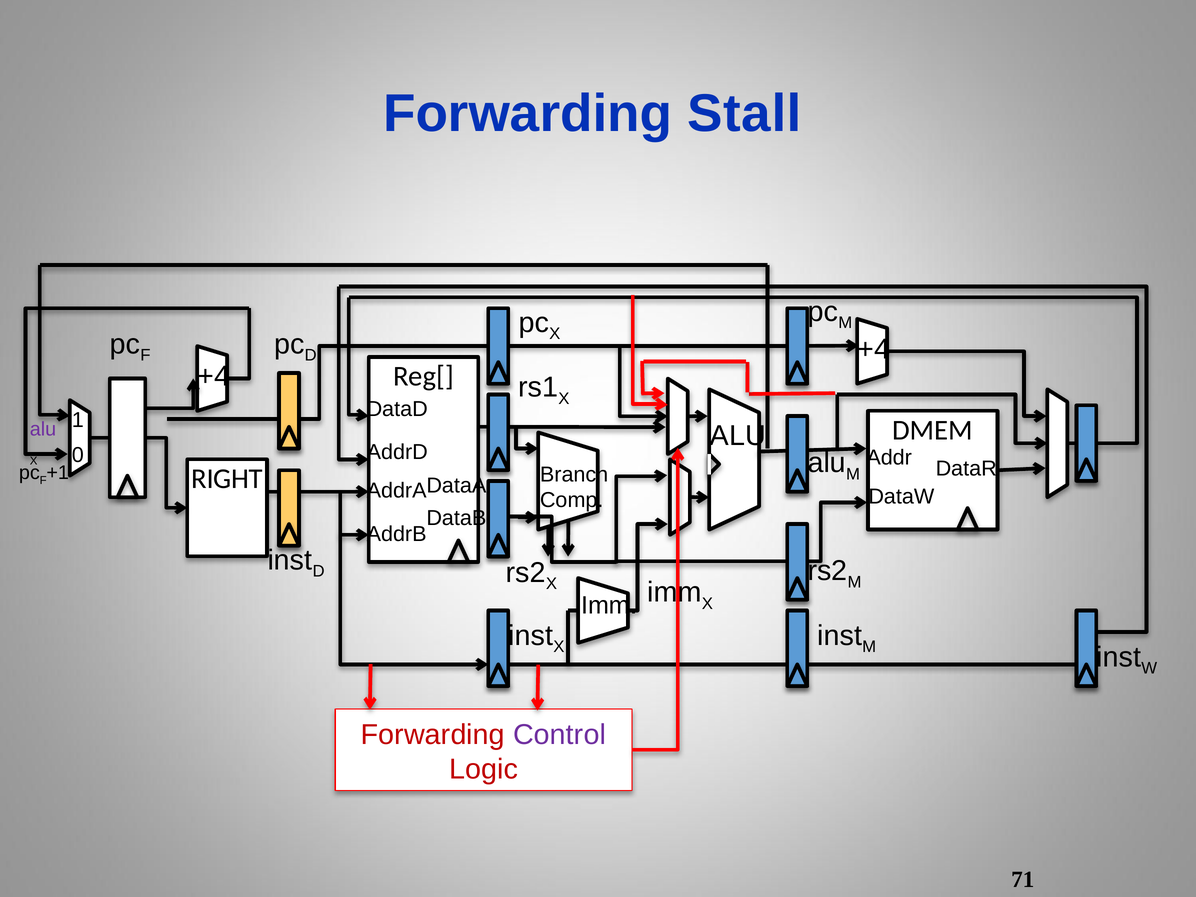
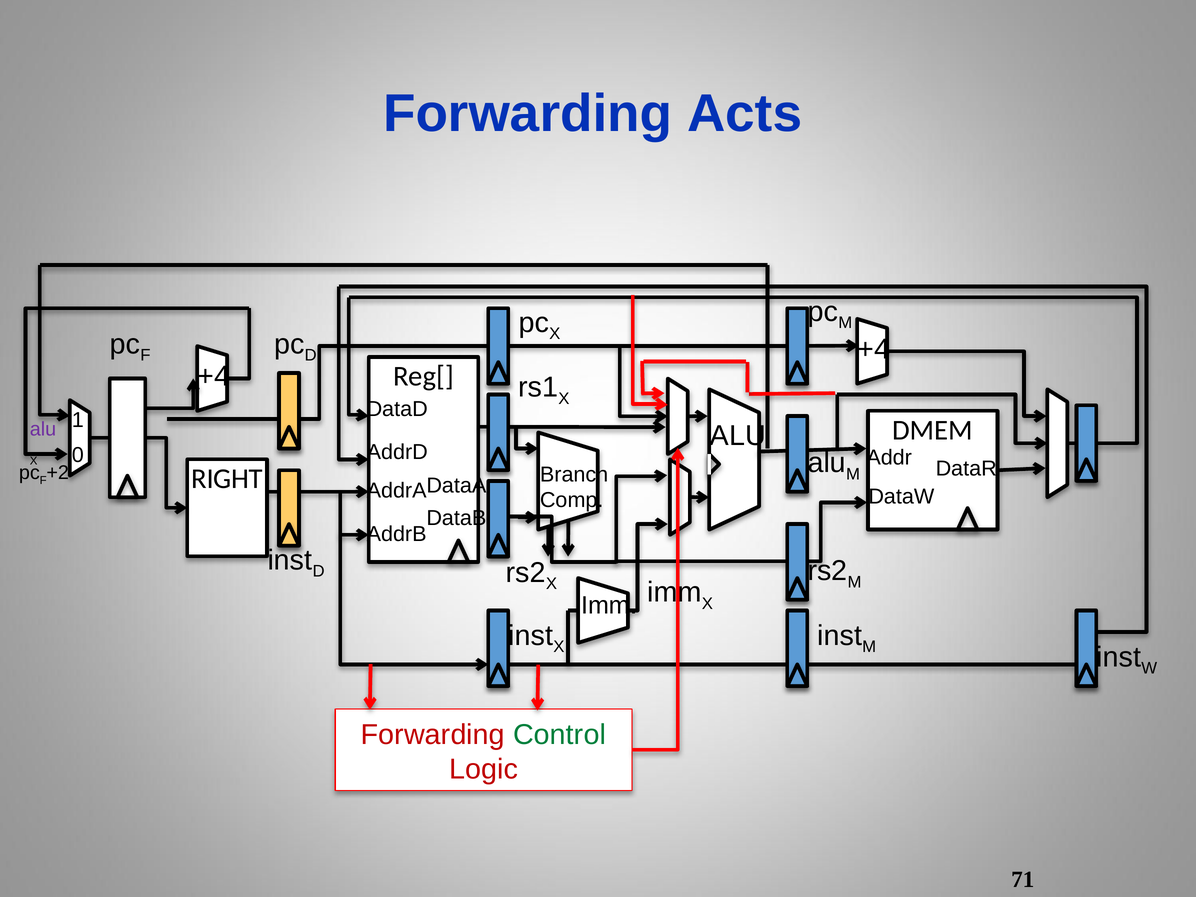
Stall: Stall -> Acts (745, 114)
+1: +1 -> +2 (58, 473)
Control colour: purple -> green (559, 735)
